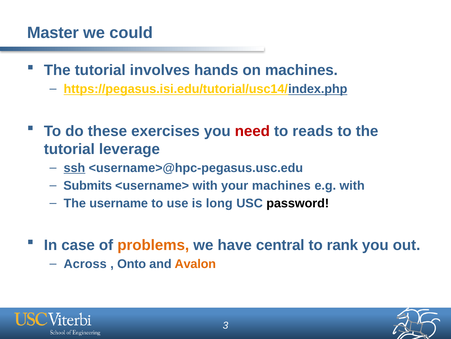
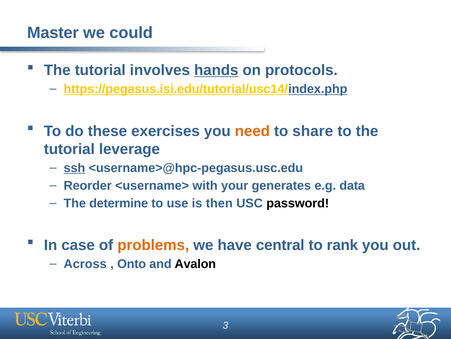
hands underline: none -> present (216, 70)
on machines: machines -> protocols (301, 70)
need colour: red -> orange (252, 131)
reads: reads -> share (313, 131)
Submits: Submits -> Reorder (88, 185)
your machines: machines -> generates (281, 185)
e.g with: with -> data (352, 185)
username: username -> determine (119, 203)
long: long -> then (219, 203)
Avalon colour: orange -> black (195, 263)
